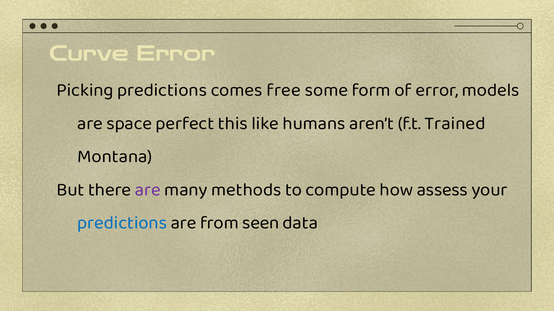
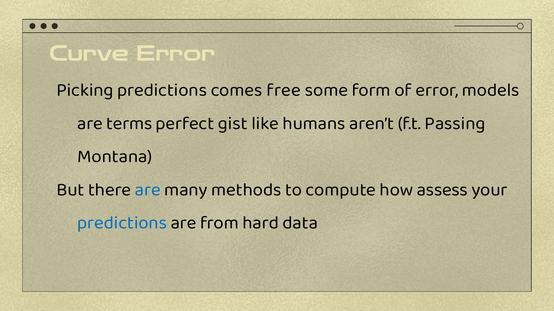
space: space -> terms (129, 123)
this: this -> gist (233, 123)
Trained: Trained -> Passing (455, 123)
are colour: purple -> blue (148, 190)
seen: seen -> hard (261, 223)
